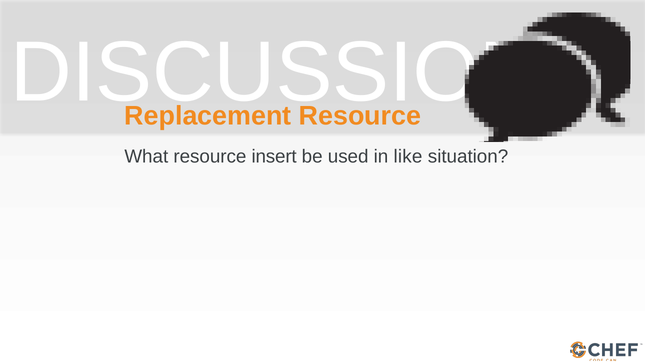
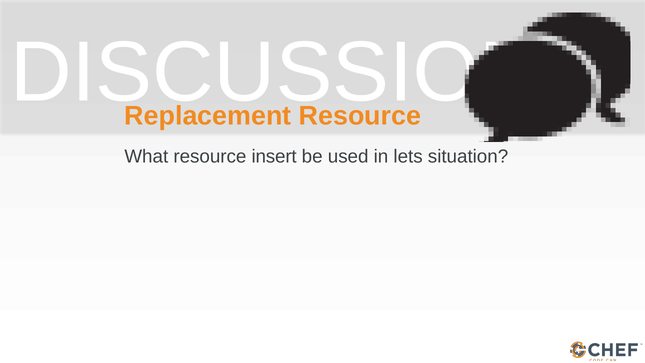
like: like -> lets (408, 157)
